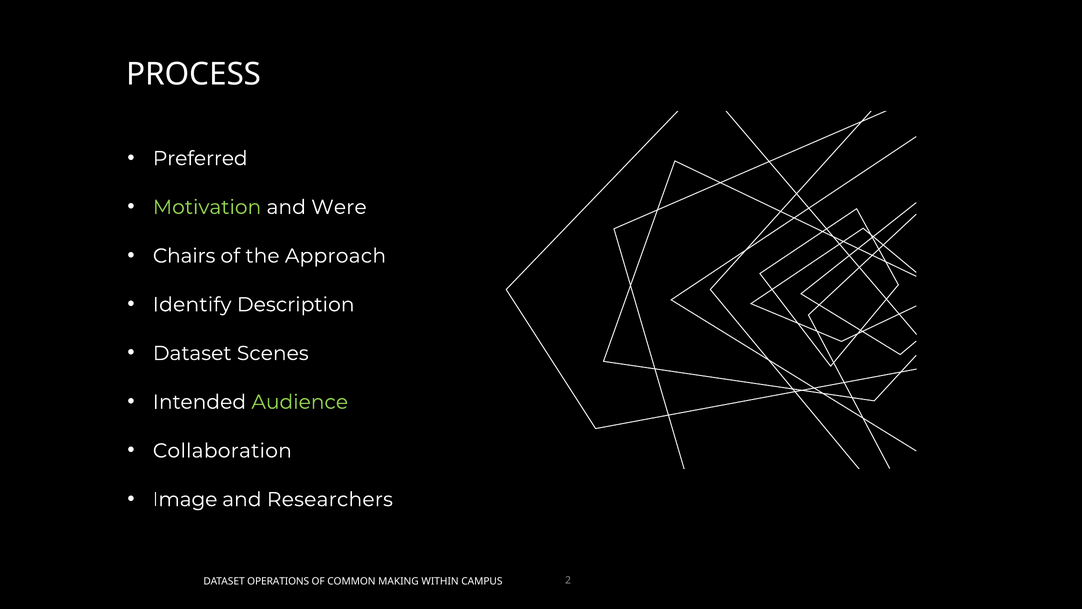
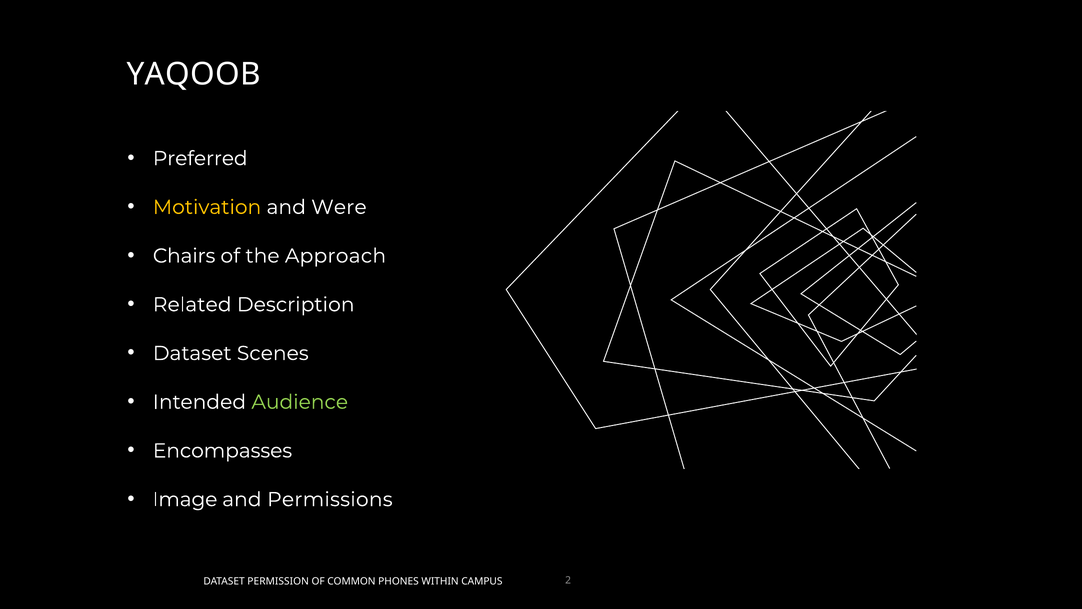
PROCESS: PROCESS -> YAQOOB (194, 74)
Motivation colour: light green -> yellow (207, 207)
Identify: Identify -> Related (192, 304)
Collaboration: Collaboration -> Encompasses (222, 451)
Researchers: Researchers -> Permissions (330, 499)
OPERATIONS: OPERATIONS -> PERMISSION (278, 581)
MAKING: MAKING -> PHONES (398, 581)
